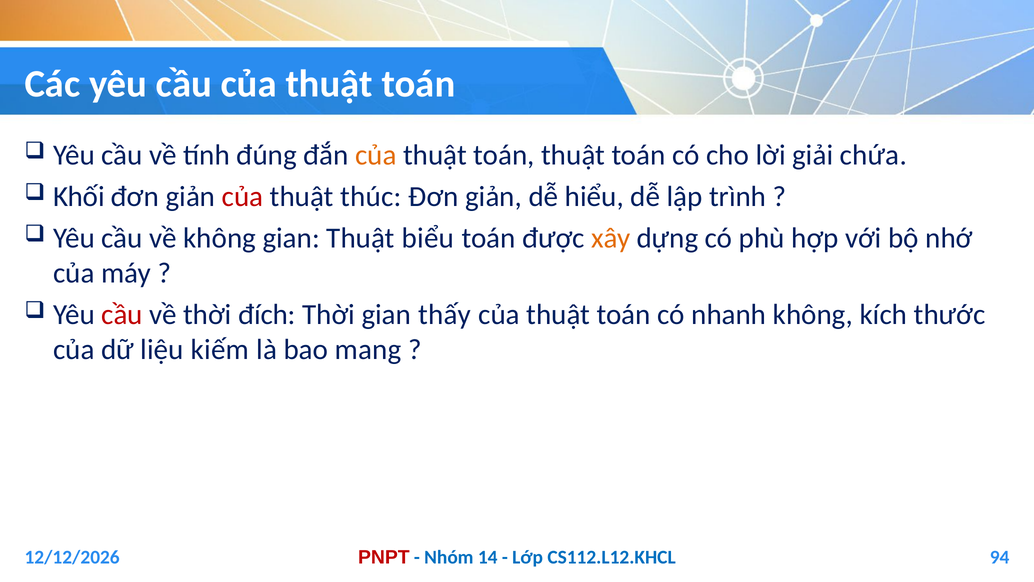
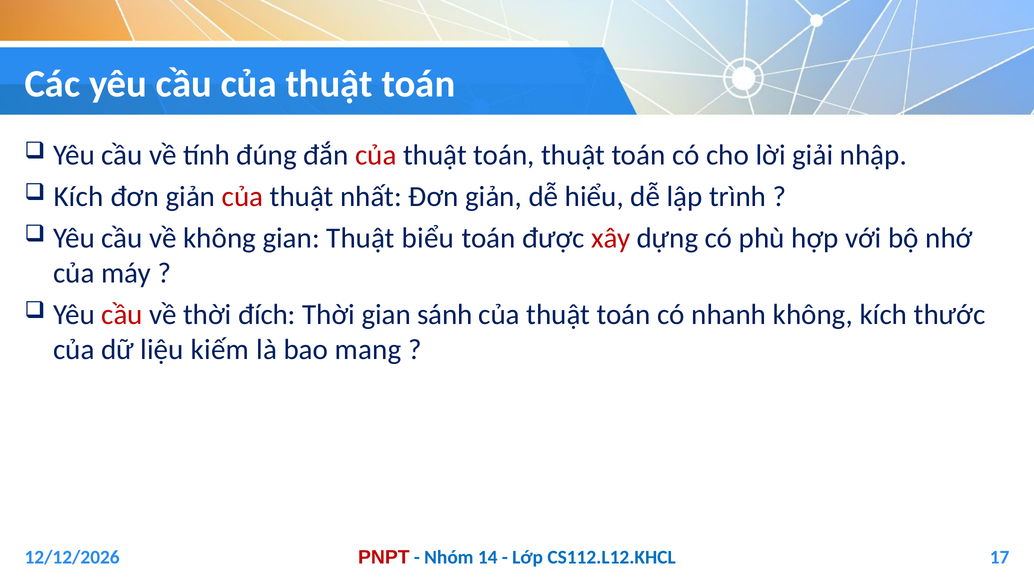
của colour: orange -> red (376, 155)
chứa: chứa -> nhập (873, 155)
Khối: Khối -> Kích (79, 197)
thúc: thúc -> nhất (371, 197)
xây colour: orange -> red (611, 238)
thấy: thấy -> sánh (445, 314)
94: 94 -> 17 (1000, 557)
